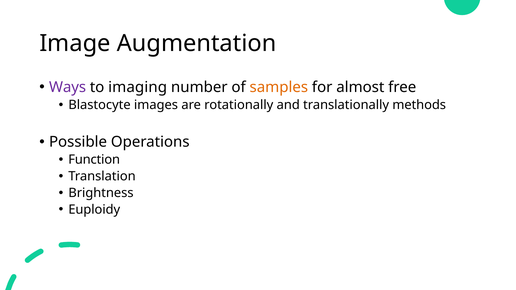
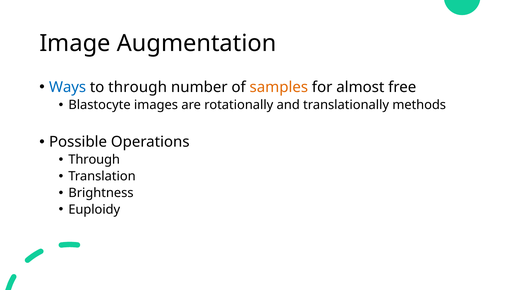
Ways colour: purple -> blue (68, 87)
to imaging: imaging -> through (138, 87)
Function: Function -> Through (94, 160)
